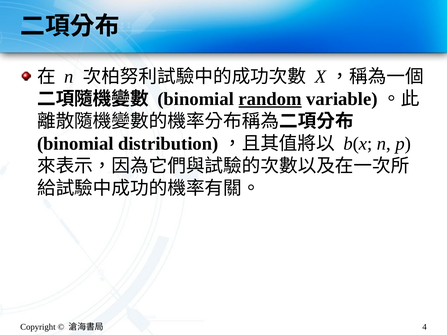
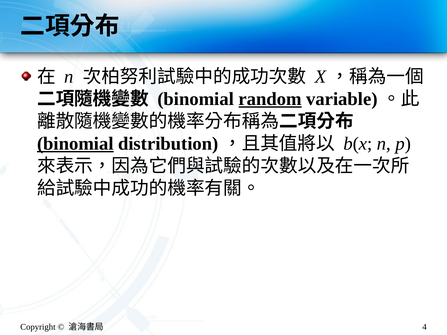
binomial underline: none -> present (75, 144)
